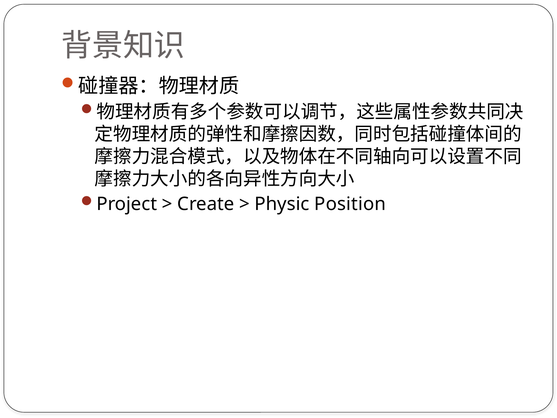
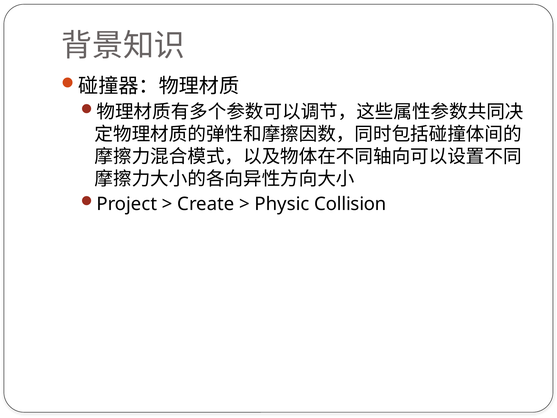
Position: Position -> Collision (350, 204)
